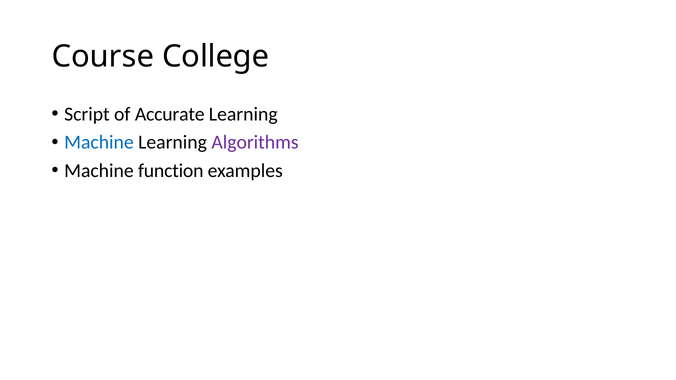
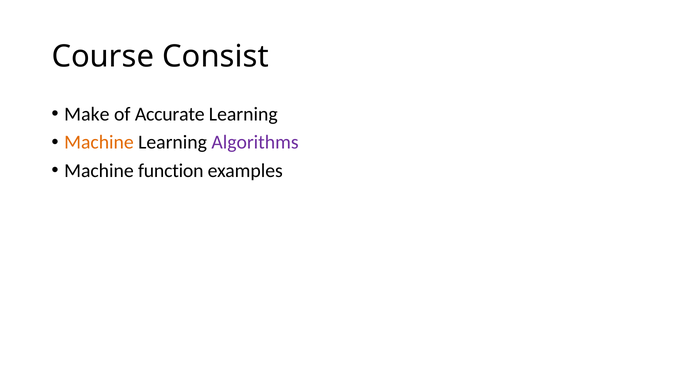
College: College -> Consist (216, 57)
Script: Script -> Make (87, 114)
Machine colour: blue -> orange (99, 143)
